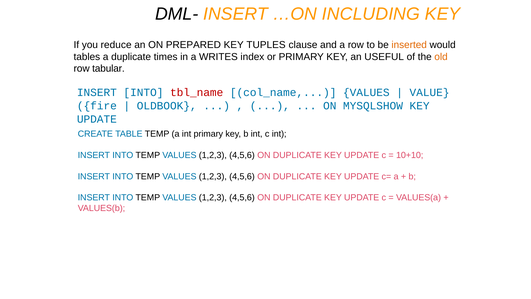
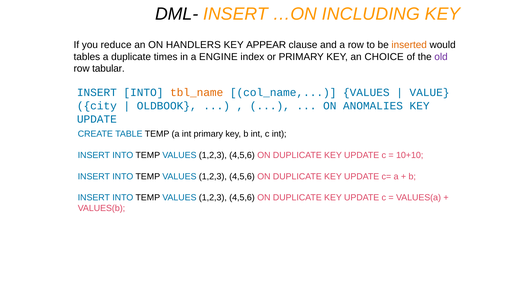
PREPARED: PREPARED -> HANDLERS (193, 45)
TUPLES: TUPLES -> APPEAR (266, 45)
WRITES: WRITES -> ENGINE (218, 57)
USEFUL: USEFUL -> CHOICE (384, 57)
old colour: orange -> purple (441, 57)
tbl_name colour: red -> orange (197, 92)
fire: fire -> city (97, 106)
MYSQLSHOW: MYSQLSHOW -> ANOMALIES (373, 106)
